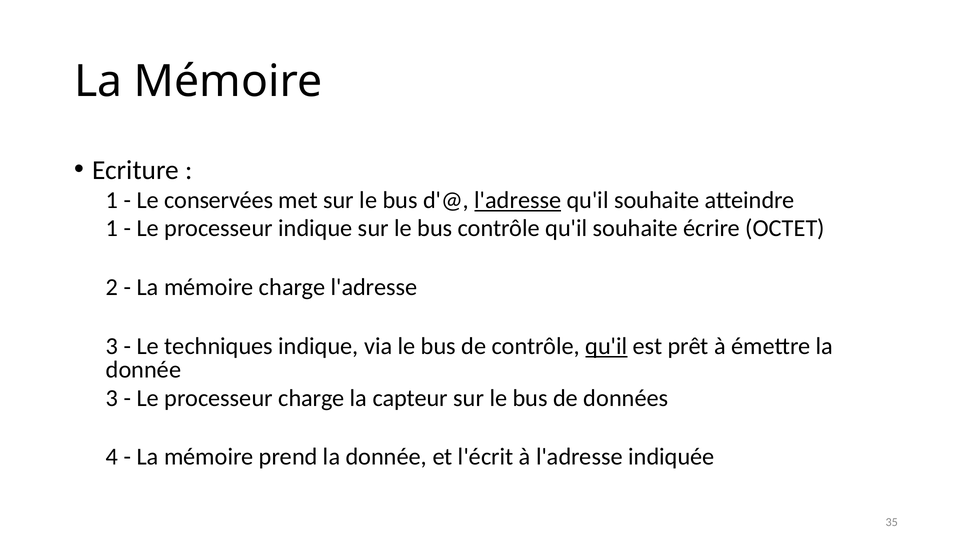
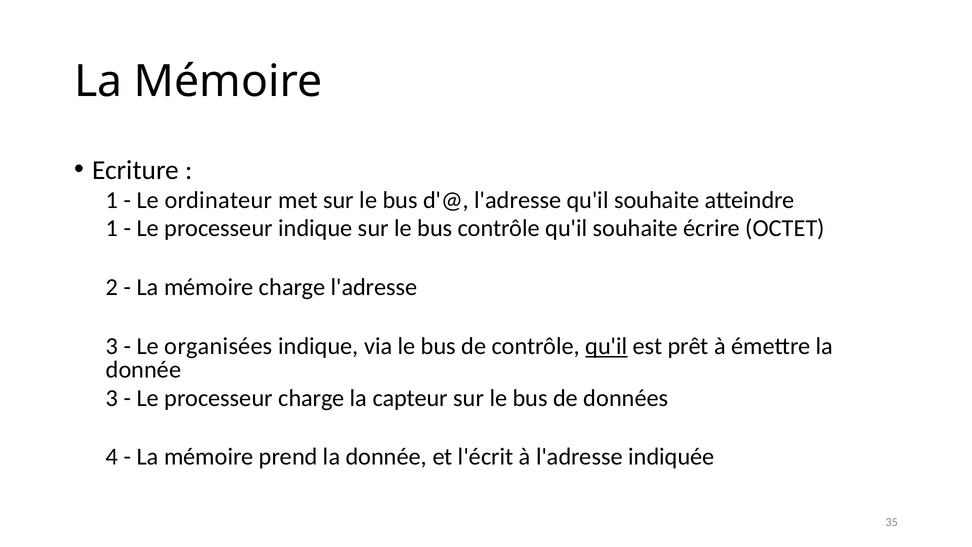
conservées: conservées -> ordinateur (218, 200)
l'adresse underline: present -> none (518, 200)
techniques: techniques -> organisées (218, 346)
